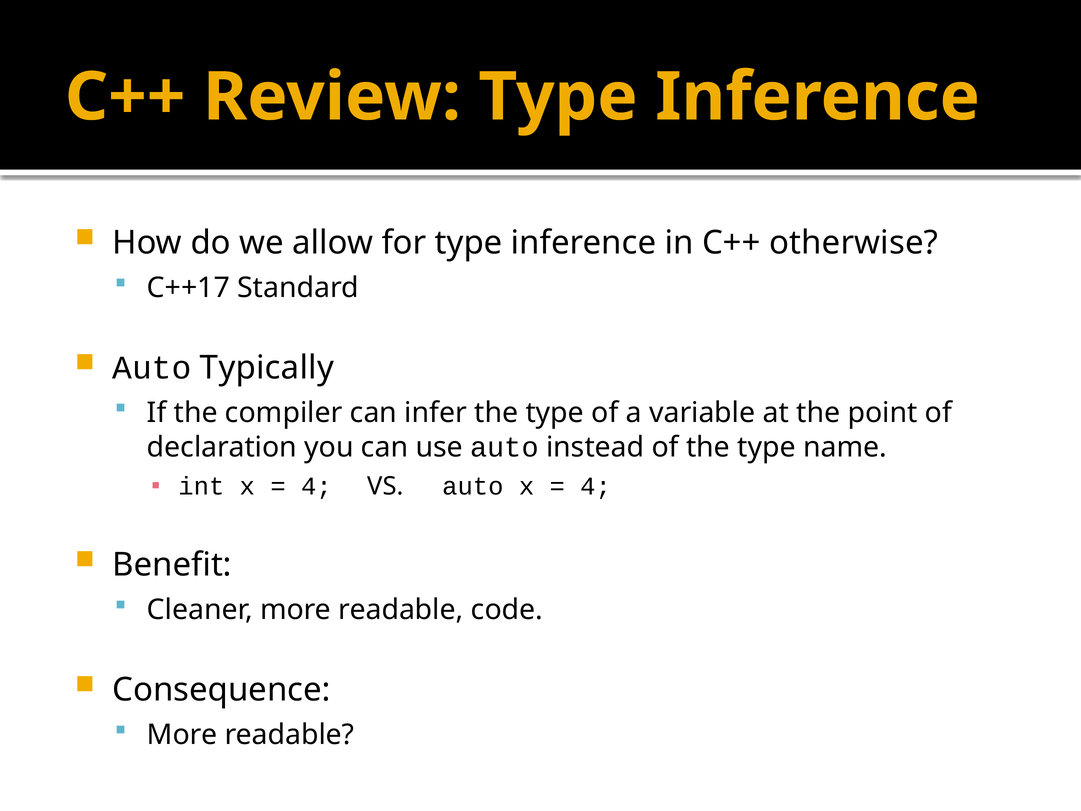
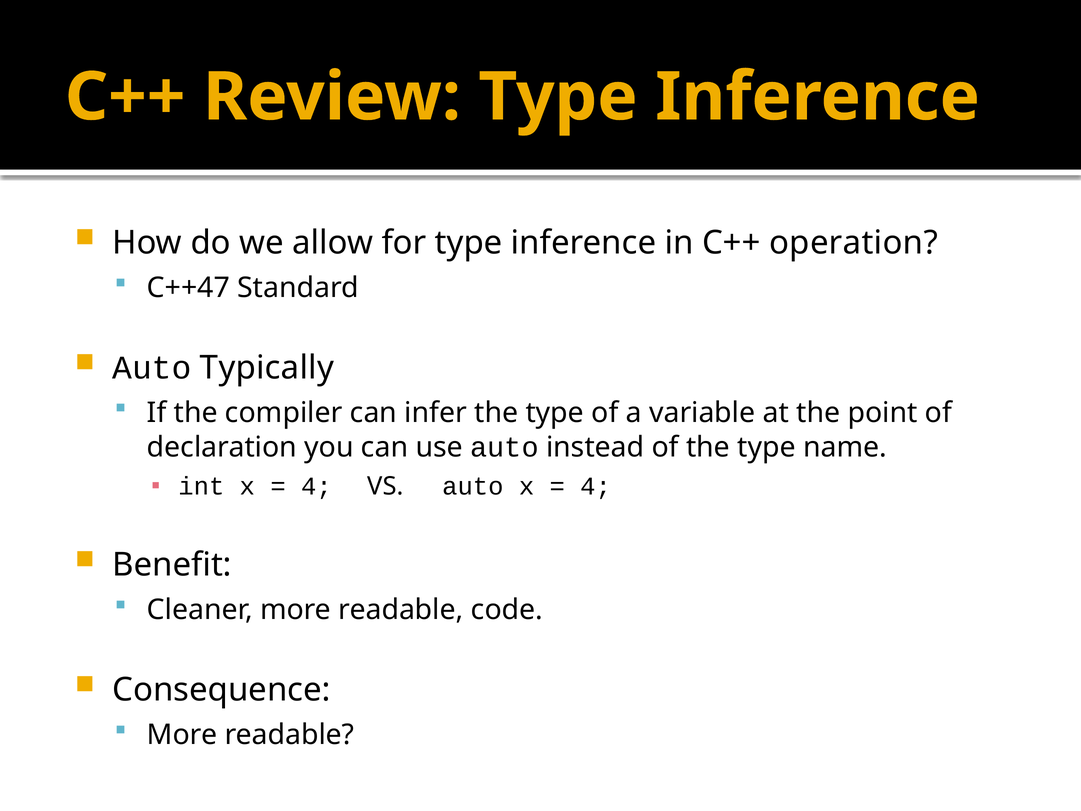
otherwise: otherwise -> operation (854, 243)
C++17: C++17 -> C++47 (188, 288)
